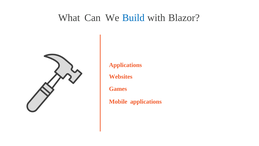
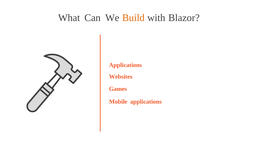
Build colour: blue -> orange (133, 18)
